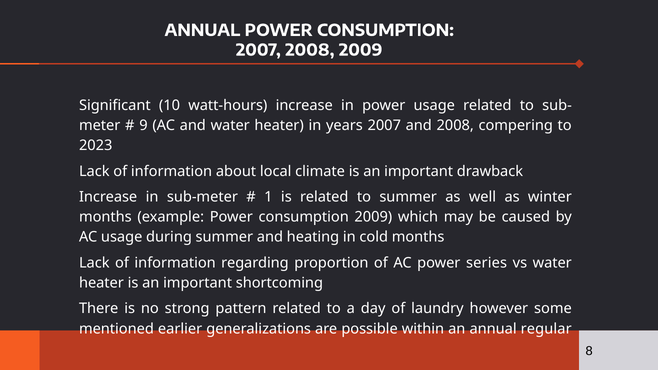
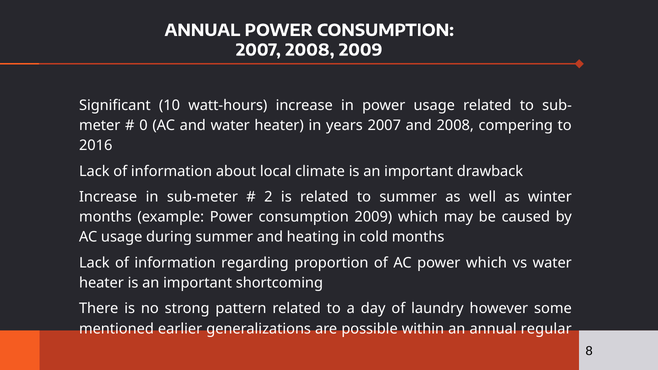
9: 9 -> 0 (143, 126)
2023: 2023 -> 2016 (96, 146)
1: 1 -> 2 (268, 197)
power series: series -> which (487, 263)
